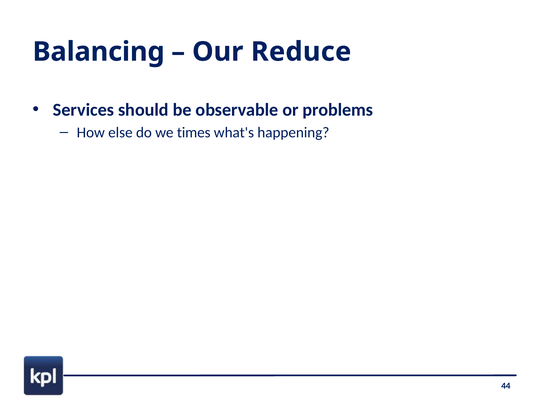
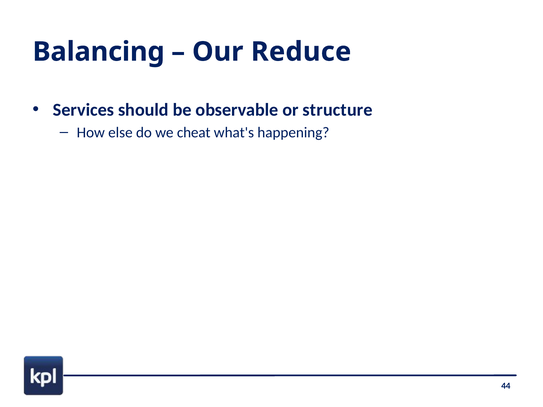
problems: problems -> structure (338, 110)
times: times -> cheat (194, 133)
